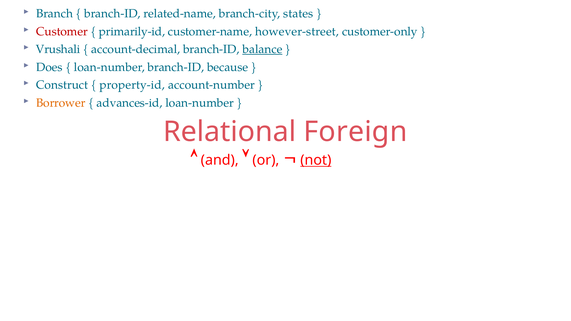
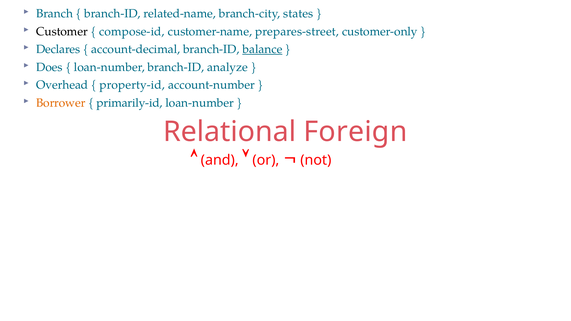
Customer colour: red -> black (62, 31)
primarily-id: primarily-id -> compose-id (132, 31)
however-street: however-street -> prepares-street (297, 31)
Vrushali: Vrushali -> Declares (58, 49)
because: because -> analyze (228, 67)
Construct: Construct -> Overhead (62, 85)
advances-id: advances-id -> primarily-id (130, 103)
not underline: present -> none (316, 160)
